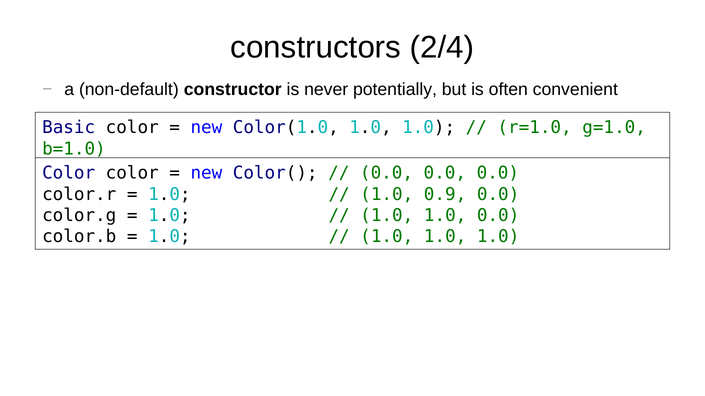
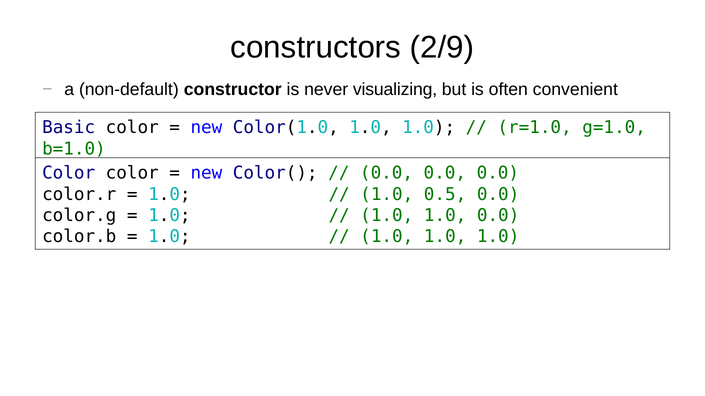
2/4: 2/4 -> 2/9 (442, 48)
potentially: potentially -> visualizing (395, 90)
0.9: 0.9 -> 0.5 (445, 195)
